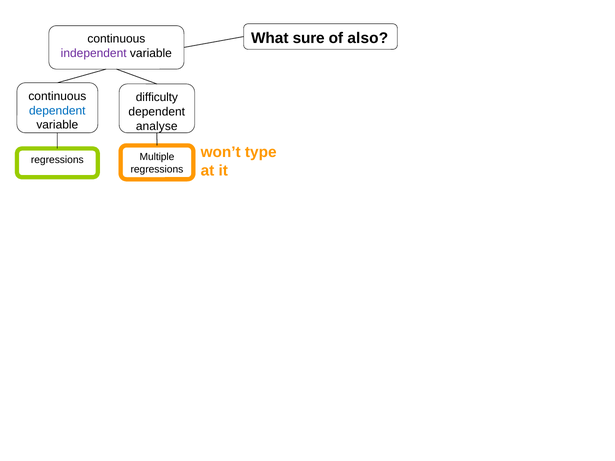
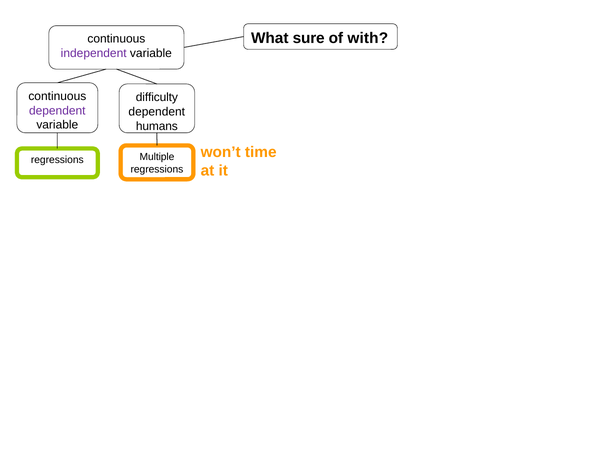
also: also -> with (368, 38)
dependent colour: blue -> purple (57, 111)
analyse: analyse -> humans (157, 126)
type: type -> time (261, 153)
